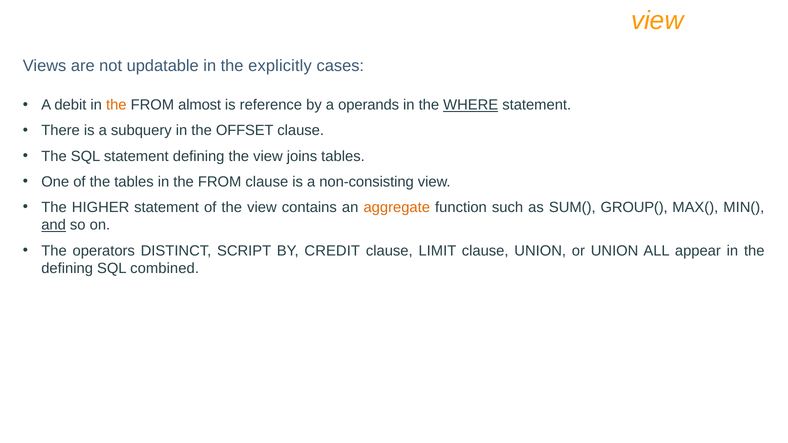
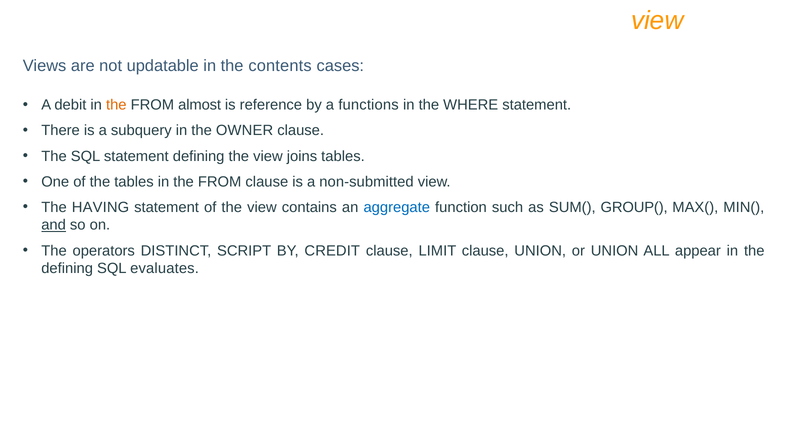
explicitly: explicitly -> contents (280, 66)
operands: operands -> functions (369, 105)
WHERE underline: present -> none (471, 105)
OFFSET: OFFSET -> OWNER (245, 131)
non-consisting: non-consisting -> non-submitted (367, 182)
HIGHER: HIGHER -> HAVING (101, 207)
aggregate colour: orange -> blue (397, 207)
combined: combined -> evaluates (165, 269)
